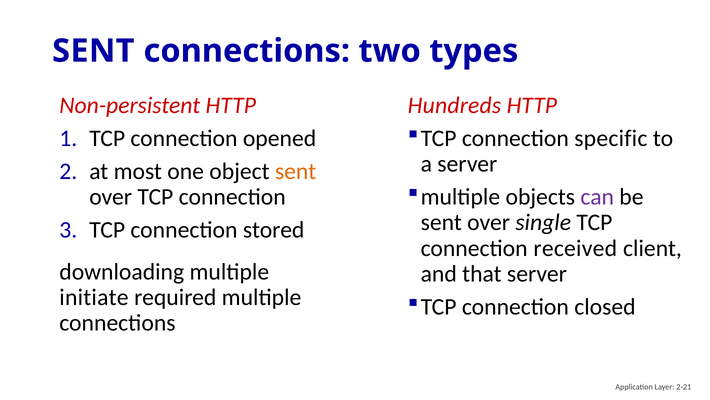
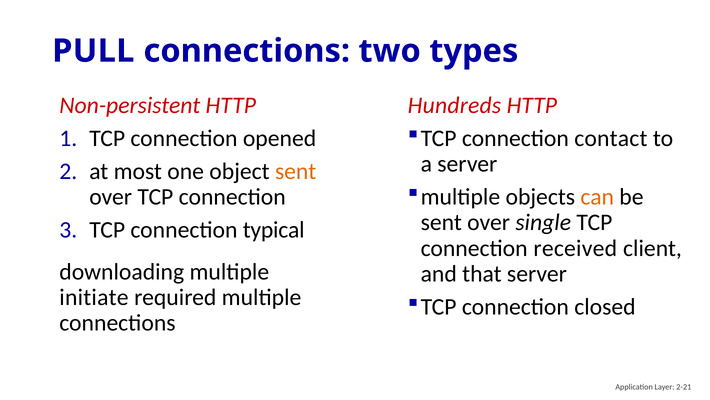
SENT: SENT -> PULL (93, 51)
specific: specific -> contact (611, 138)
can colour: purple -> orange (597, 197)
stored: stored -> typical (274, 230)
